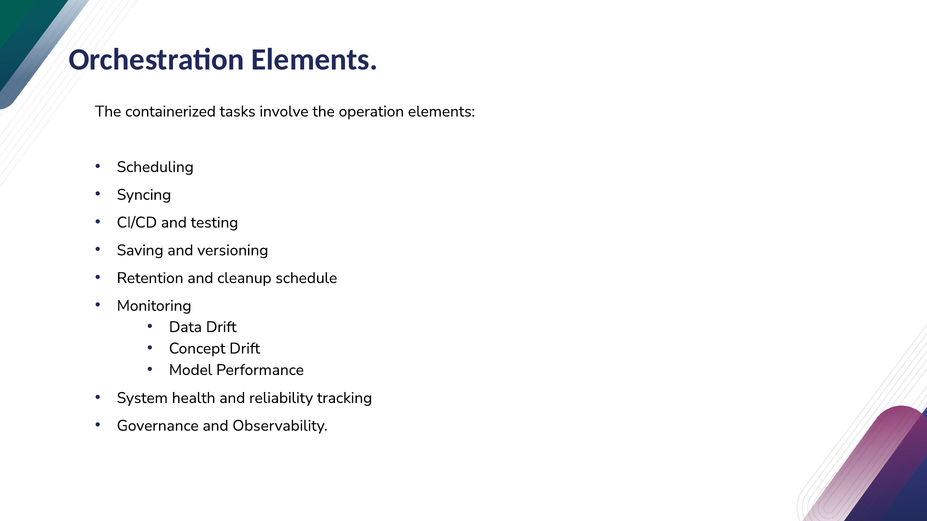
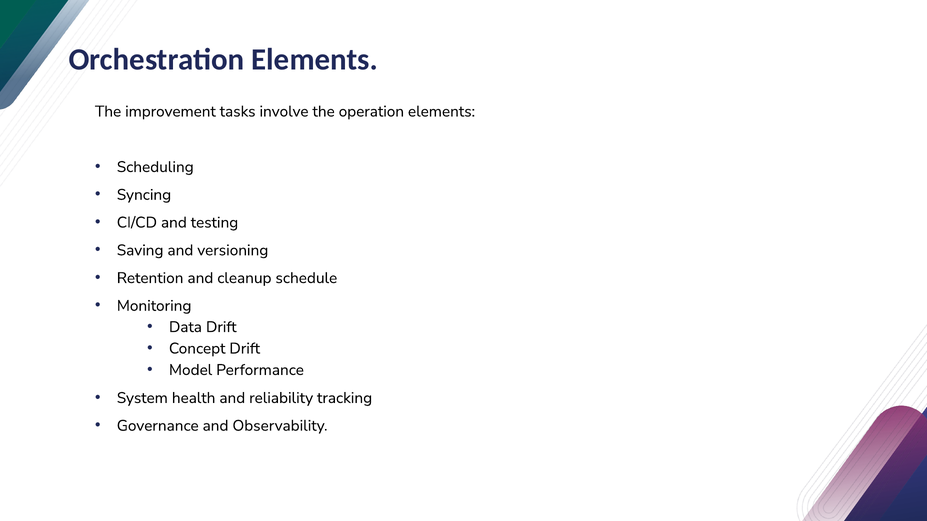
containerized: containerized -> improvement (170, 112)
